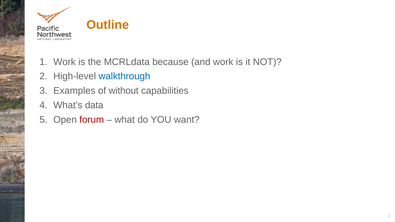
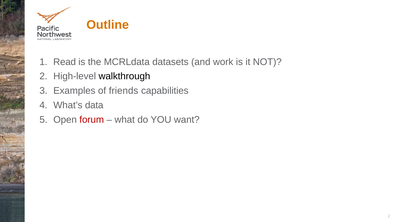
Work: Work -> Read (65, 62)
because: because -> datasets (170, 62)
walkthrough colour: blue -> black (124, 76)
without: without -> friends (124, 91)
